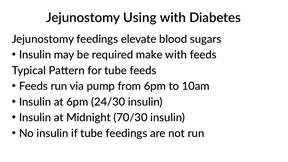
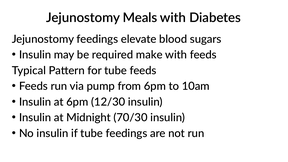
Using: Using -> Meals (140, 18)
24/30: 24/30 -> 12/30 (108, 102)
